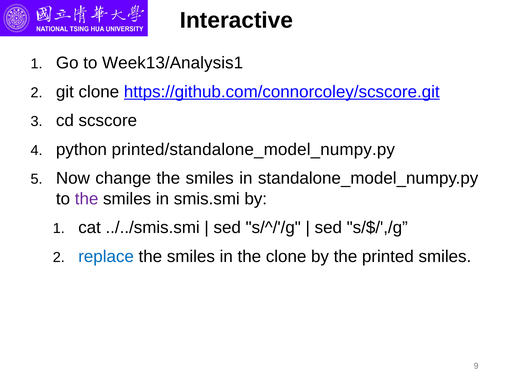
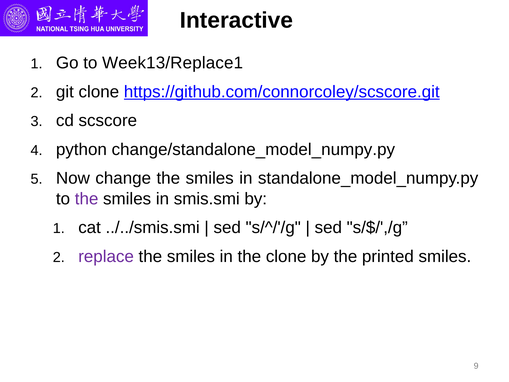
Week13/Analysis1: Week13/Analysis1 -> Week13/Replace1 (173, 63)
printed/standalone_model_numpy.py: printed/standalone_model_numpy.py -> change/standalone_model_numpy.py (253, 149)
replace colour: blue -> purple (106, 256)
